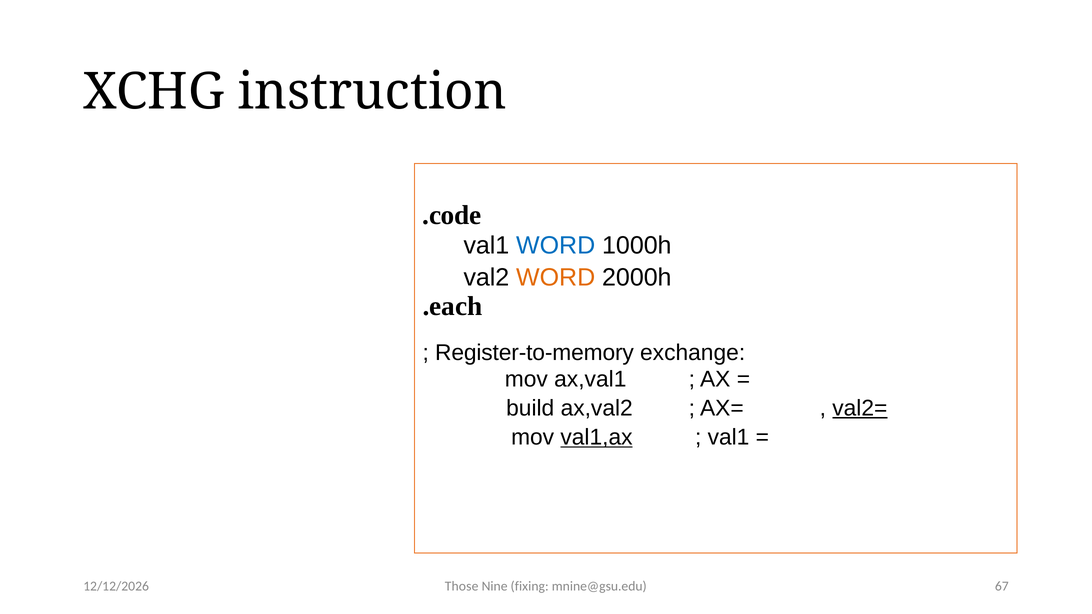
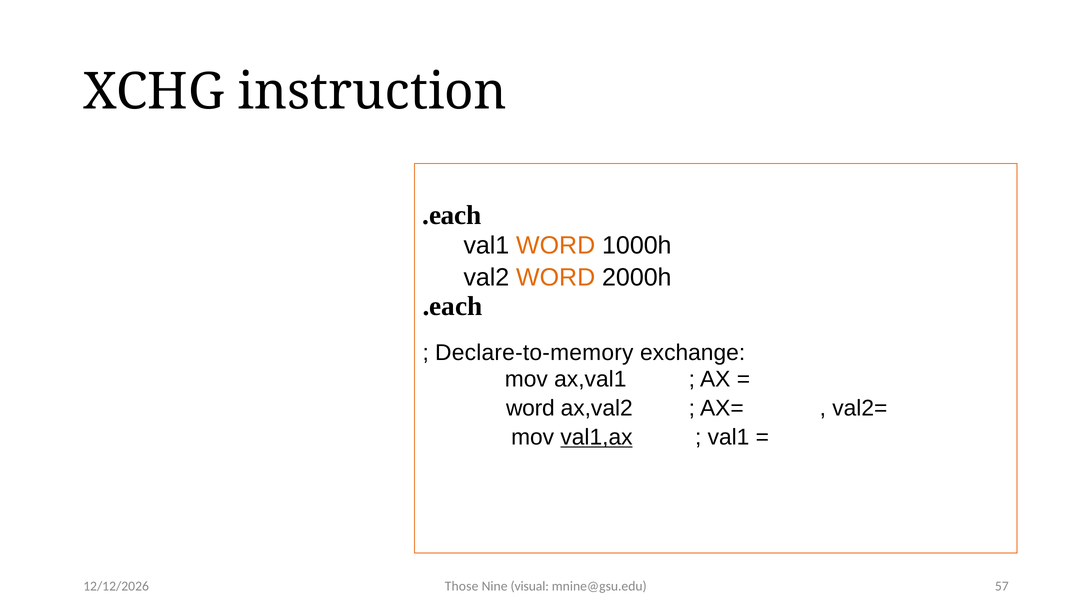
.code: .code -> .each (452, 215)
WORD colour: blue -> orange (556, 245)
Register-to-memory: Register-to-memory -> Declare-to-memory (534, 353)
build: build -> word (530, 408)
val2= underline: present -> none (860, 408)
fixing: fixing -> visual (530, 586)
67: 67 -> 57 (1002, 586)
